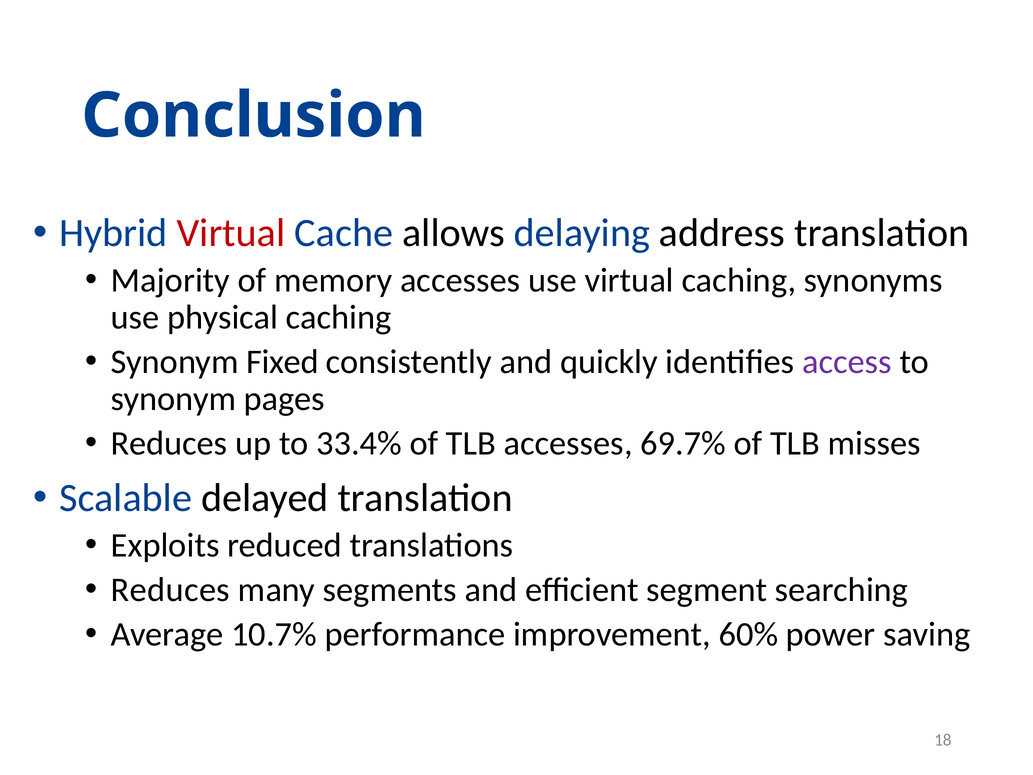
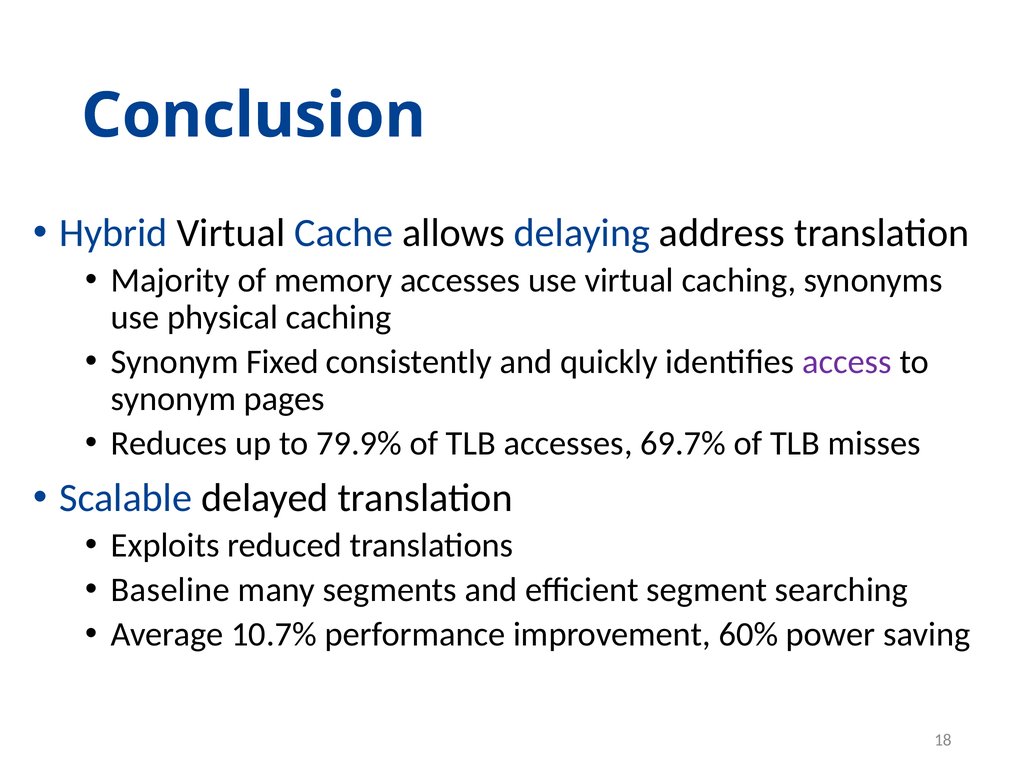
Virtual colour: red -> black (231, 233)
33.4%: 33.4% -> 79.9% (359, 443)
Reduces: Reduces -> Baseline (170, 590)
